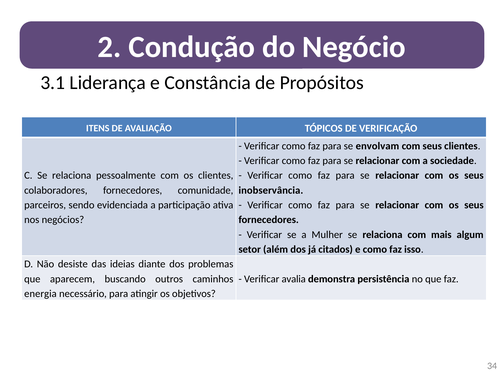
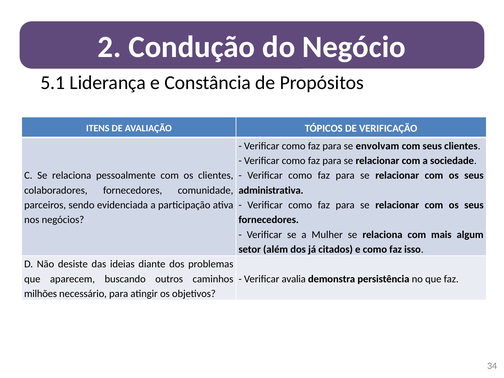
3.1: 3.1 -> 5.1 (53, 83)
inobservância: inobservância -> administrativa (271, 190)
energia: energia -> milhões (41, 294)
